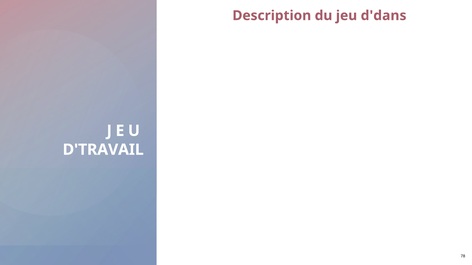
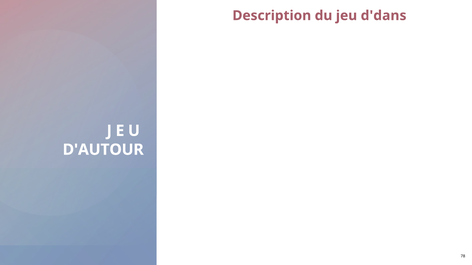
D'TRAVAIL: D'TRAVAIL -> D'AUTOUR (103, 150)
